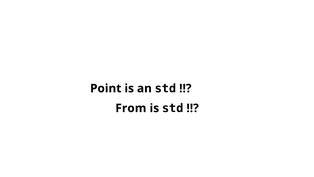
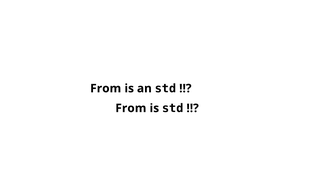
Point: Point -> From (106, 88)
